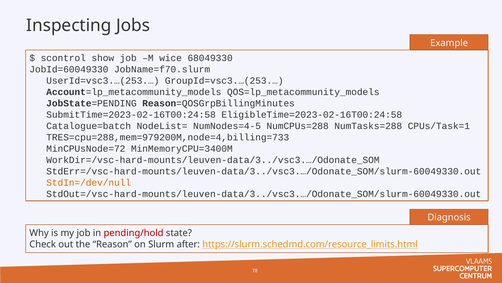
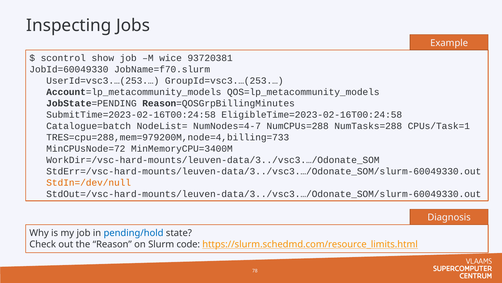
68049330: 68049330 -> 93720381 (210, 58)
NumNodes=4-5: NumNodes=4-5 -> NumNodes=4-7 (227, 126)
pending/hold colour: red -> blue (134, 232)
after: after -> code (188, 244)
